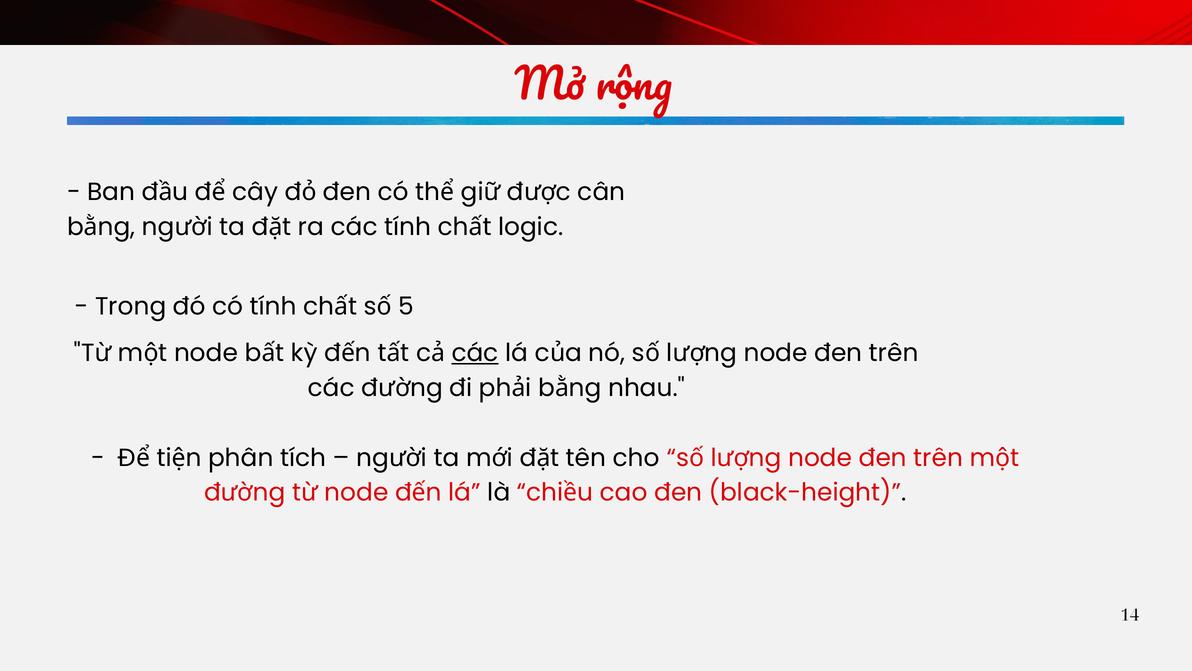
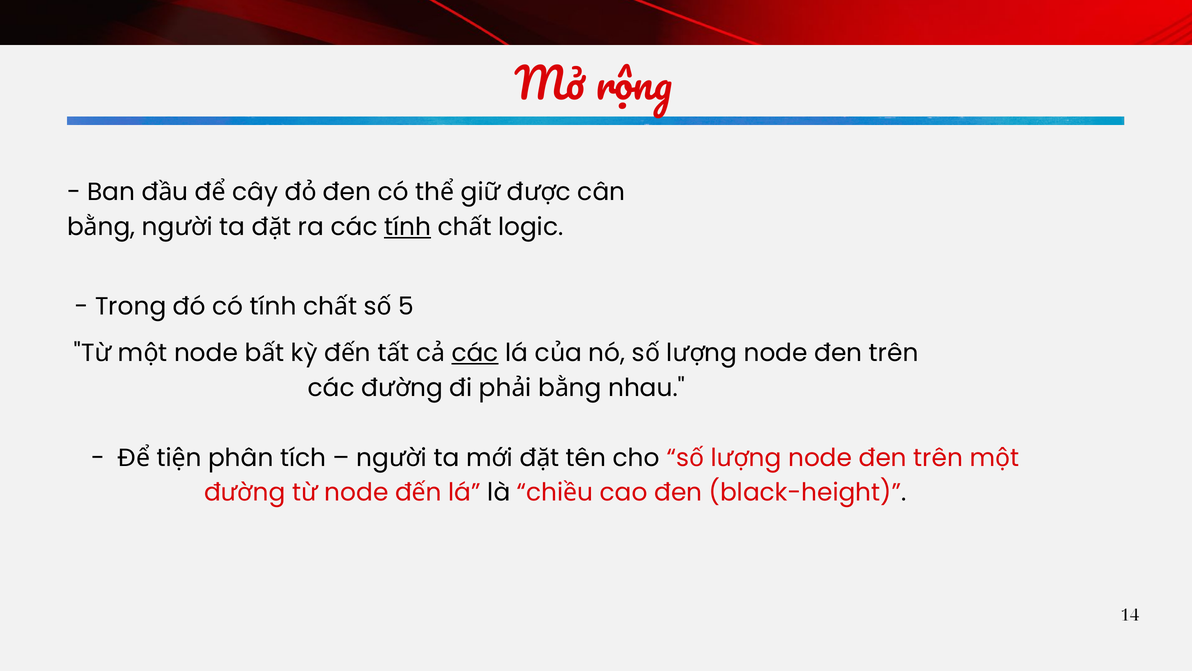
tính underline: none -> present (408, 227)
